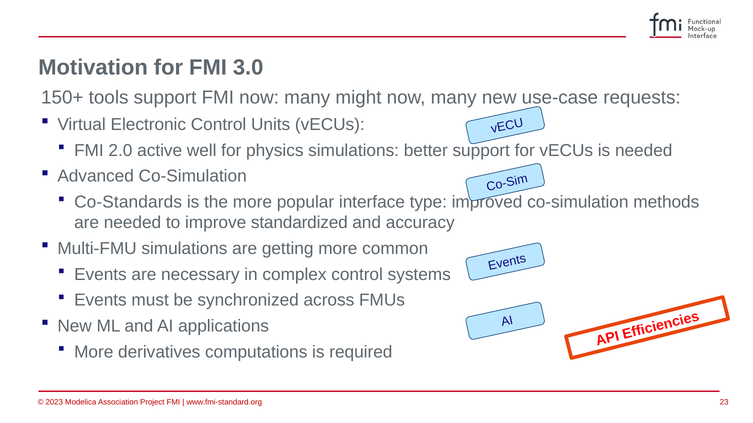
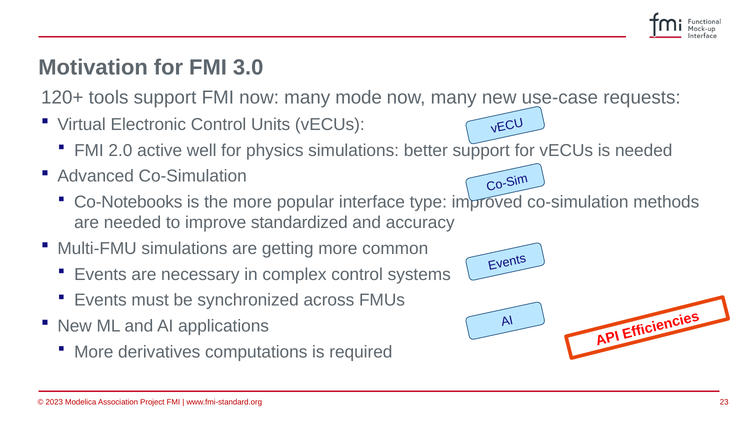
150+: 150+ -> 120+ (62, 97)
might: might -> mode (359, 97)
Co-Standards: Co-Standards -> Co-Notebooks (128, 202)
